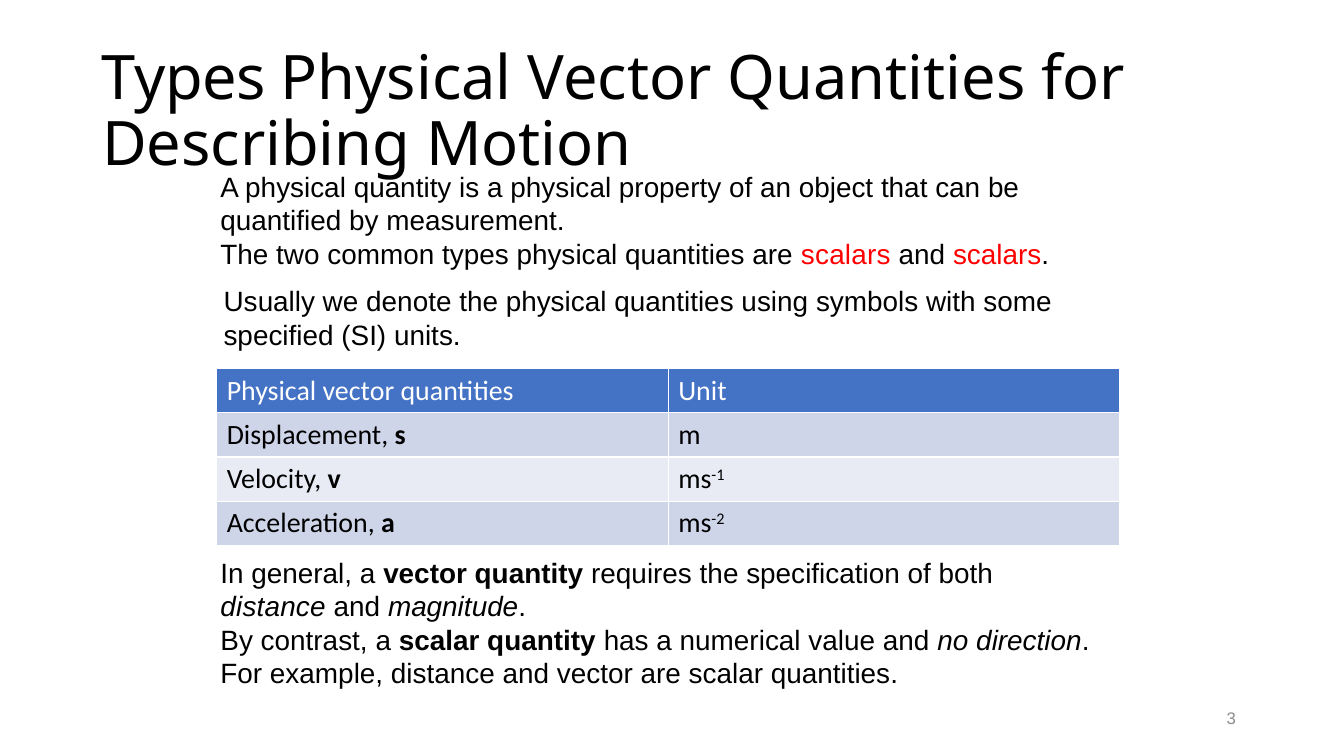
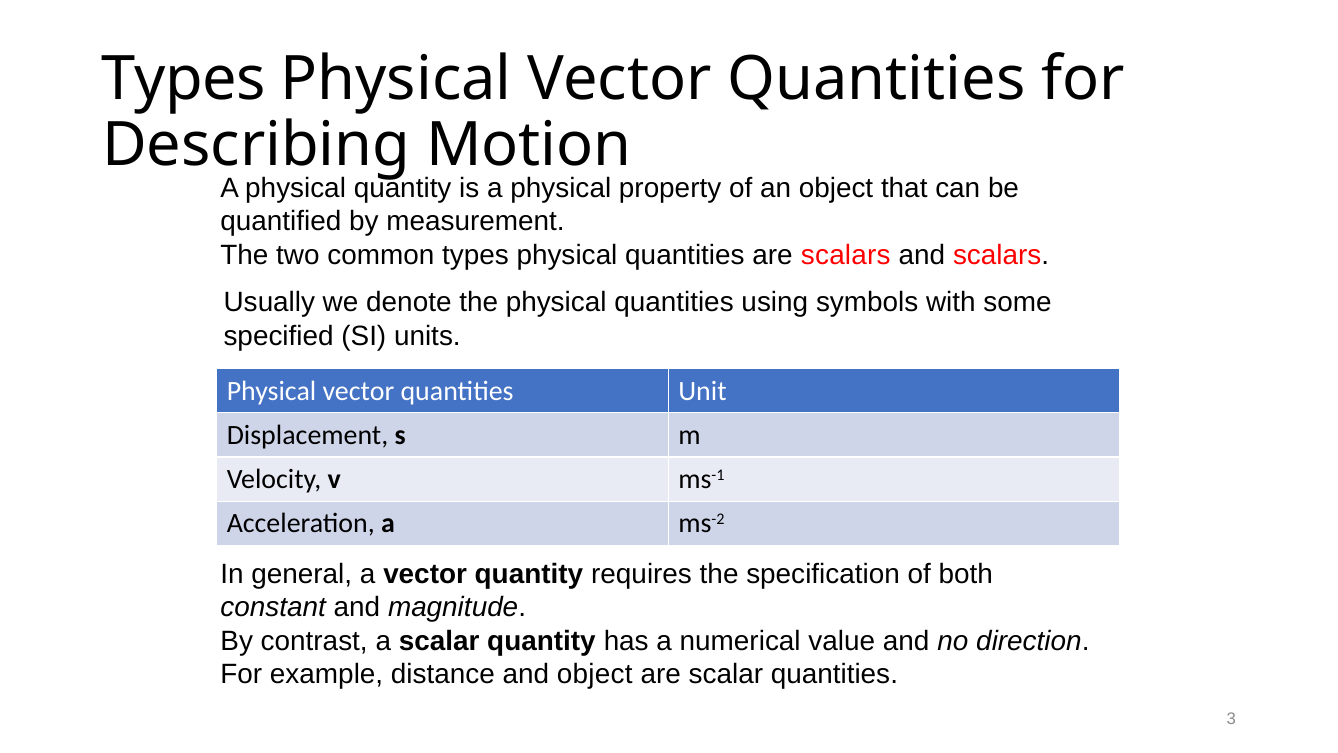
distance: distance -> constant (273, 607)
and vector: vector -> object (595, 674)
